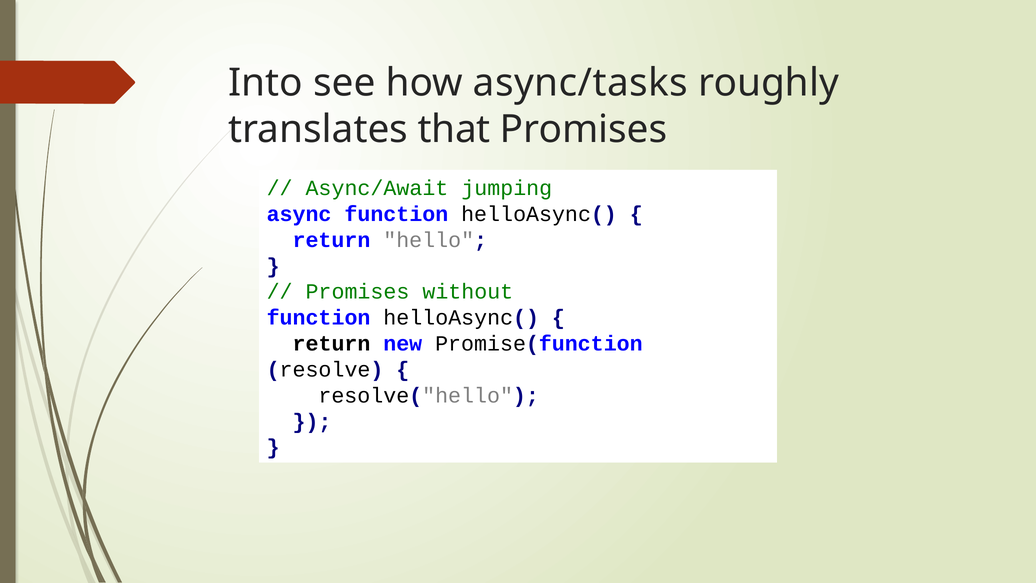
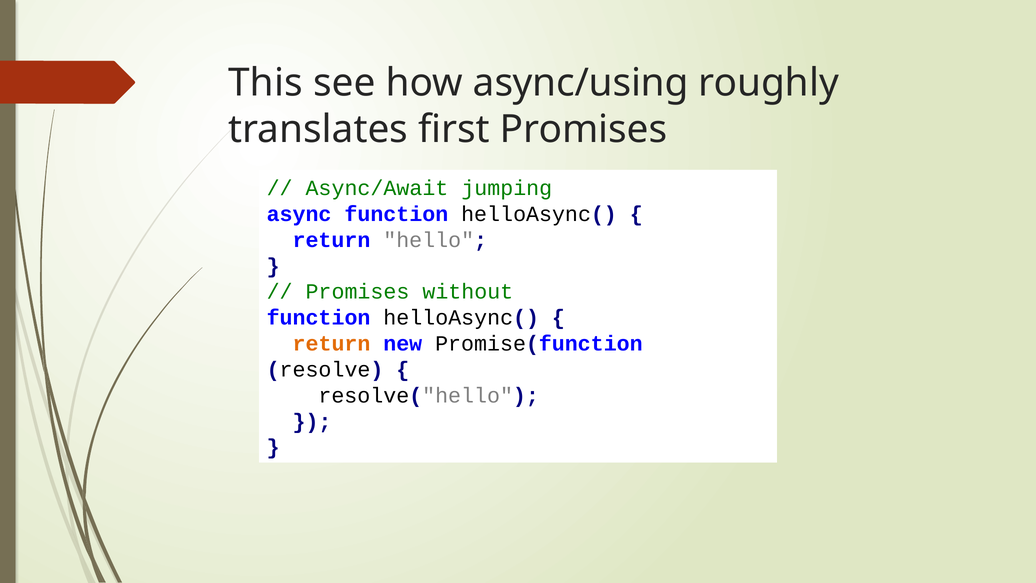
Into: Into -> This (265, 83)
async/tasks: async/tasks -> async/using (581, 83)
that: that -> first (454, 130)
return colour: black -> orange (331, 344)
